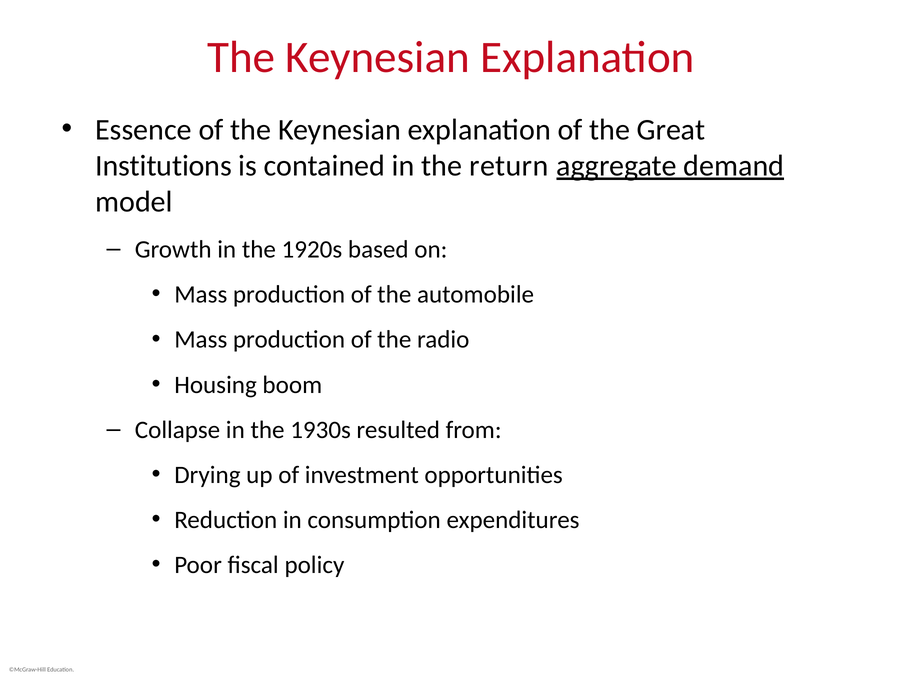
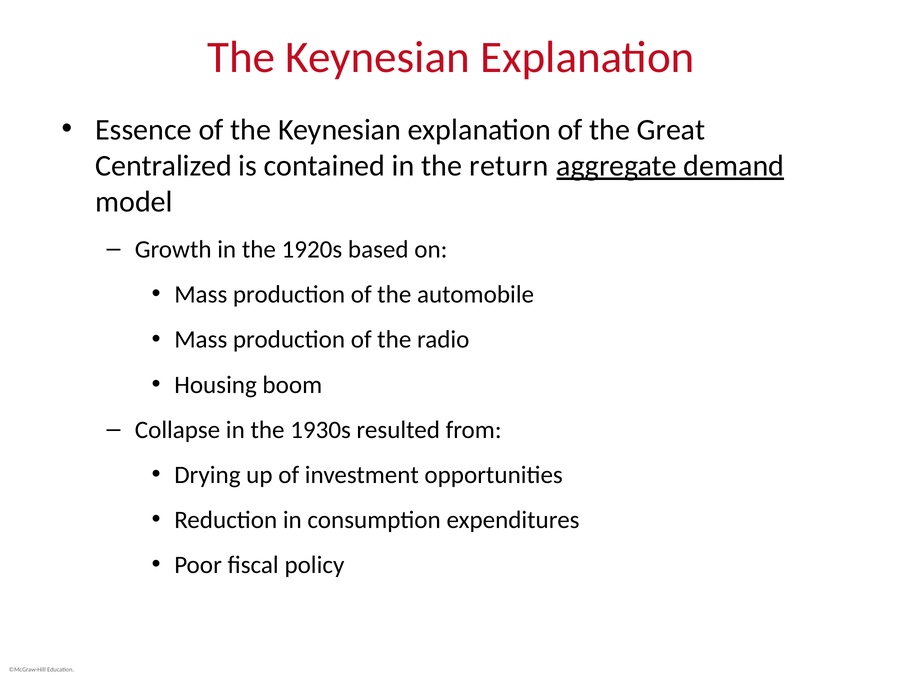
Institutions: Institutions -> Centralized (164, 166)
